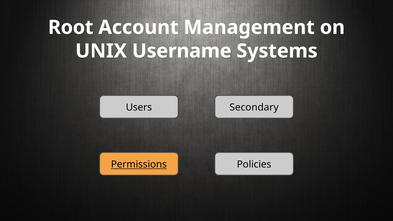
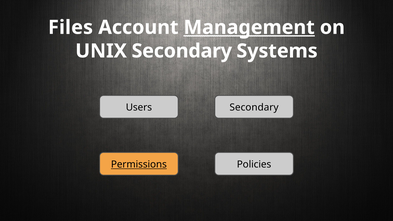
Root: Root -> Files (71, 27)
Management underline: none -> present (249, 27)
UNIX Username: Username -> Secondary (182, 51)
